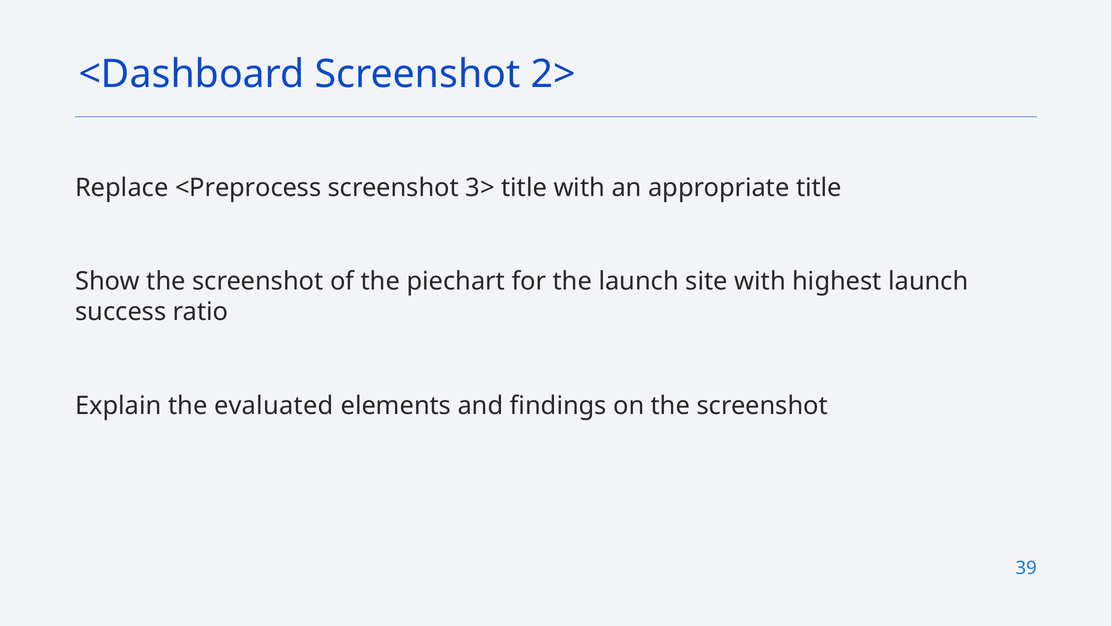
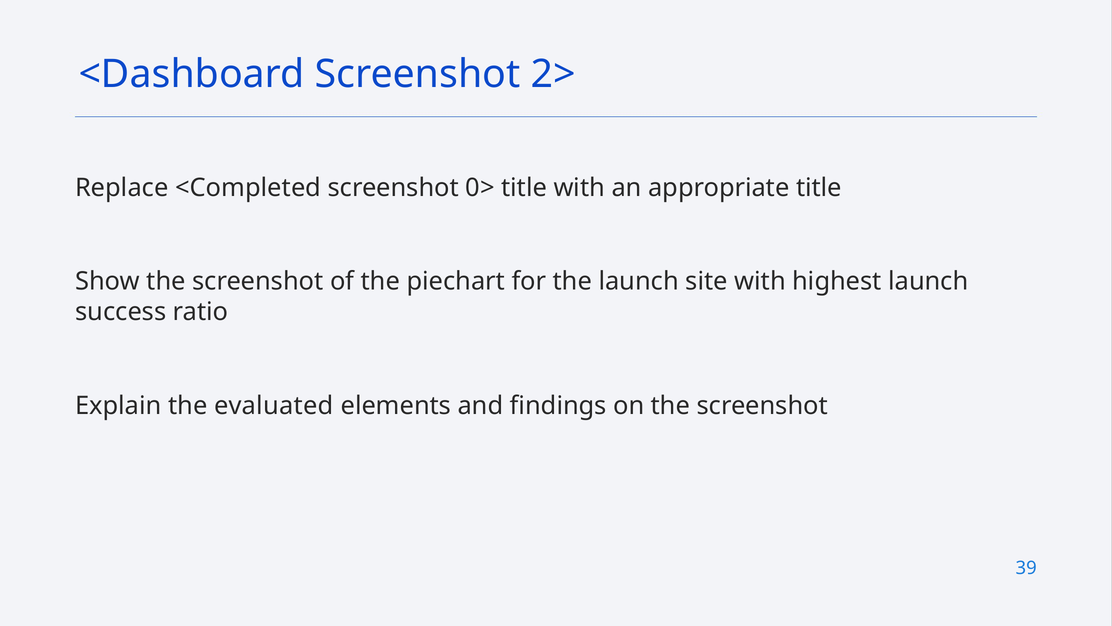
<Preprocess: <Preprocess -> <Completed (248, 188)
3>: 3> -> 0> (480, 188)
